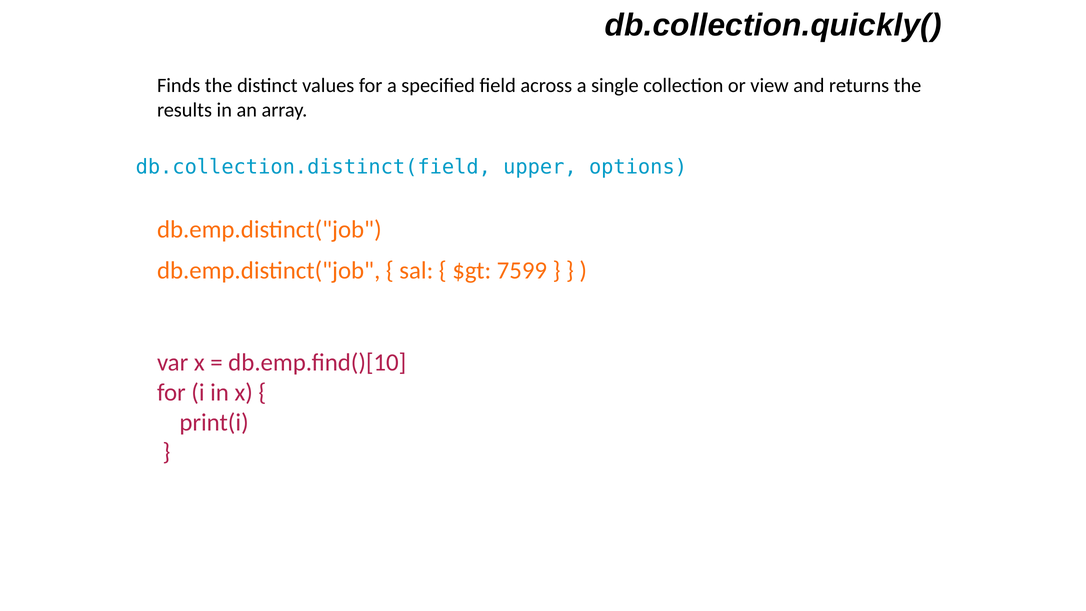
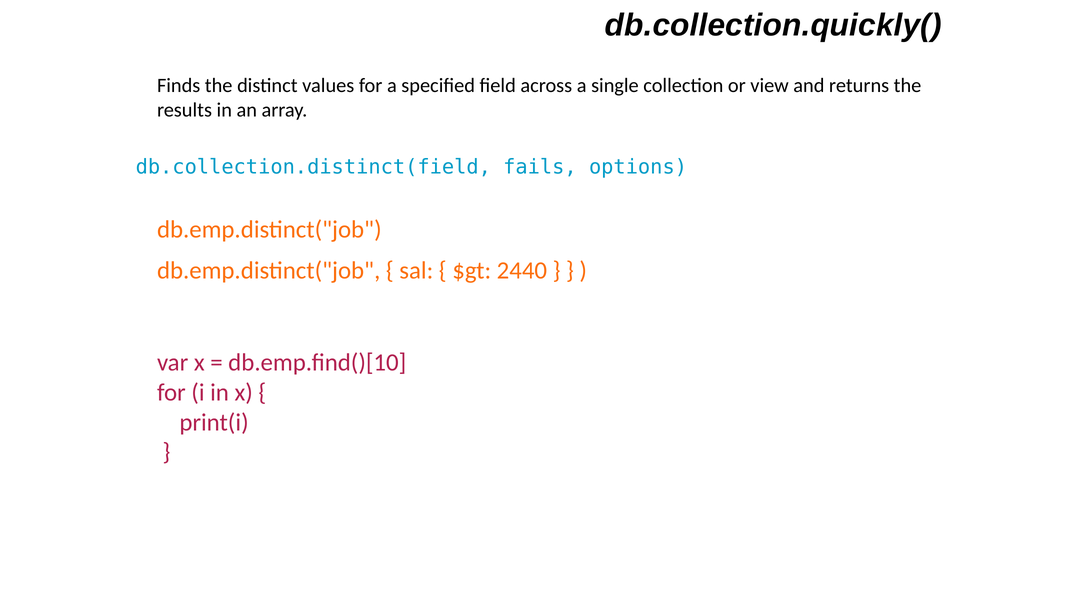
upper: upper -> fails (540, 167)
7599: 7599 -> 2440 (522, 270)
